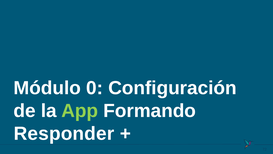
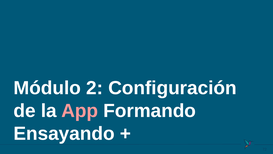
0: 0 -> 2 (95, 88)
App colour: light green -> pink (80, 111)
Responder: Responder -> Ensayando (64, 133)
